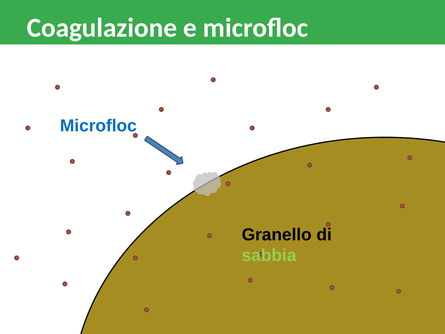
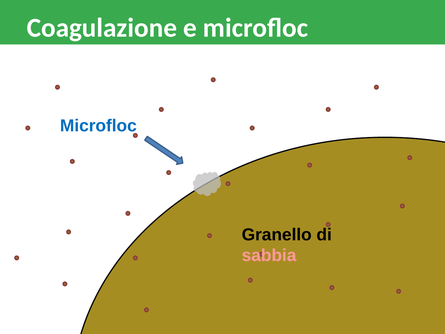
sabbia colour: light green -> pink (269, 255)
